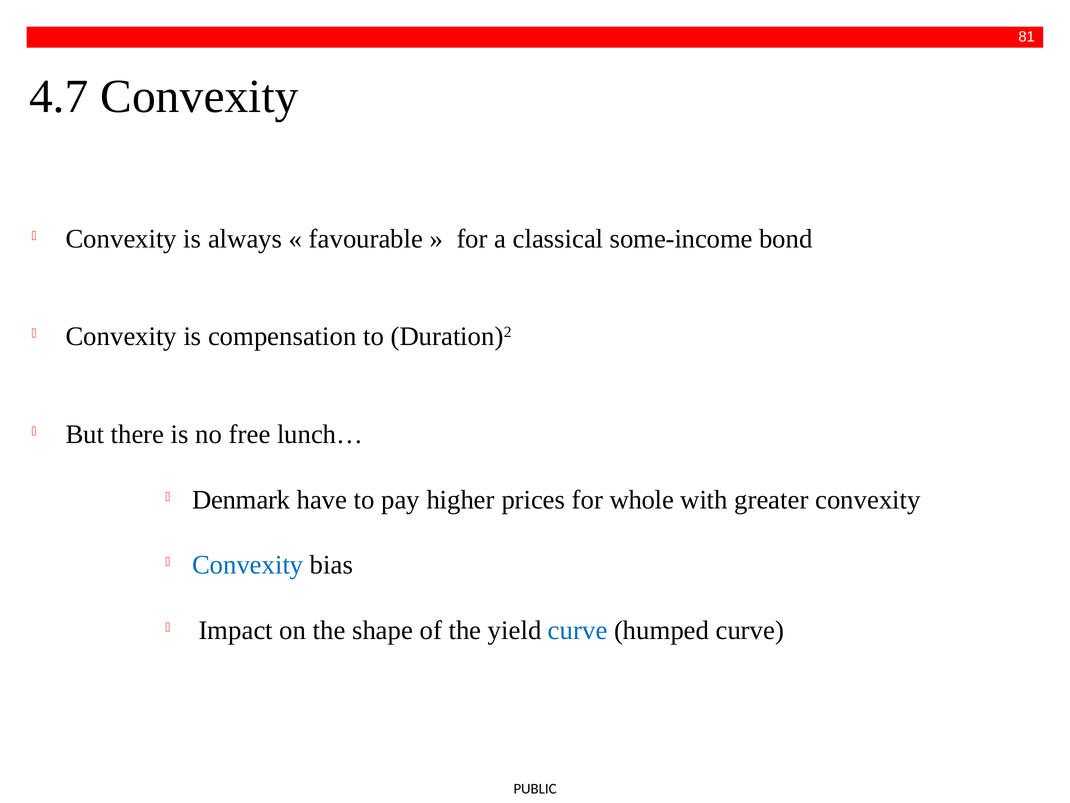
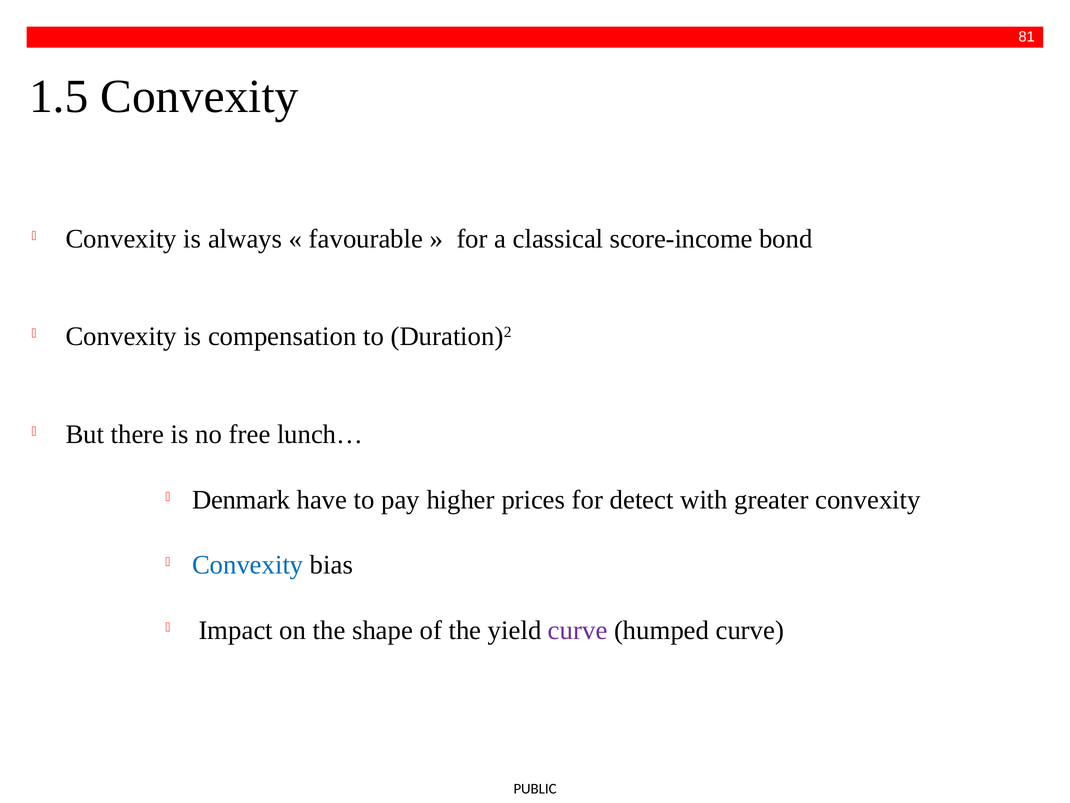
4.7: 4.7 -> 1.5 (59, 97)
some-income: some-income -> score-income (681, 239)
whole: whole -> detect (642, 500)
curve colour: blue -> purple (578, 630)
